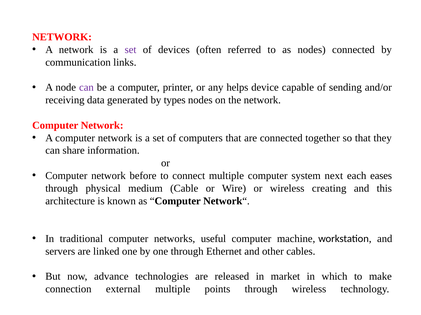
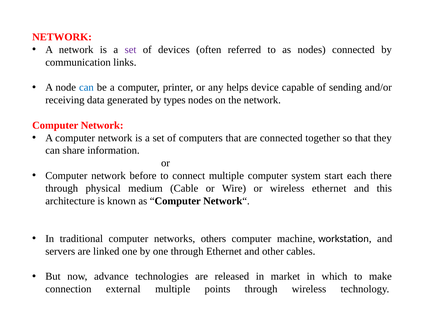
can colour: purple -> blue (86, 88)
next: next -> start (334, 176)
eases: eases -> there (381, 176)
wireless creating: creating -> ethernet (329, 189)
useful: useful -> others (213, 239)
